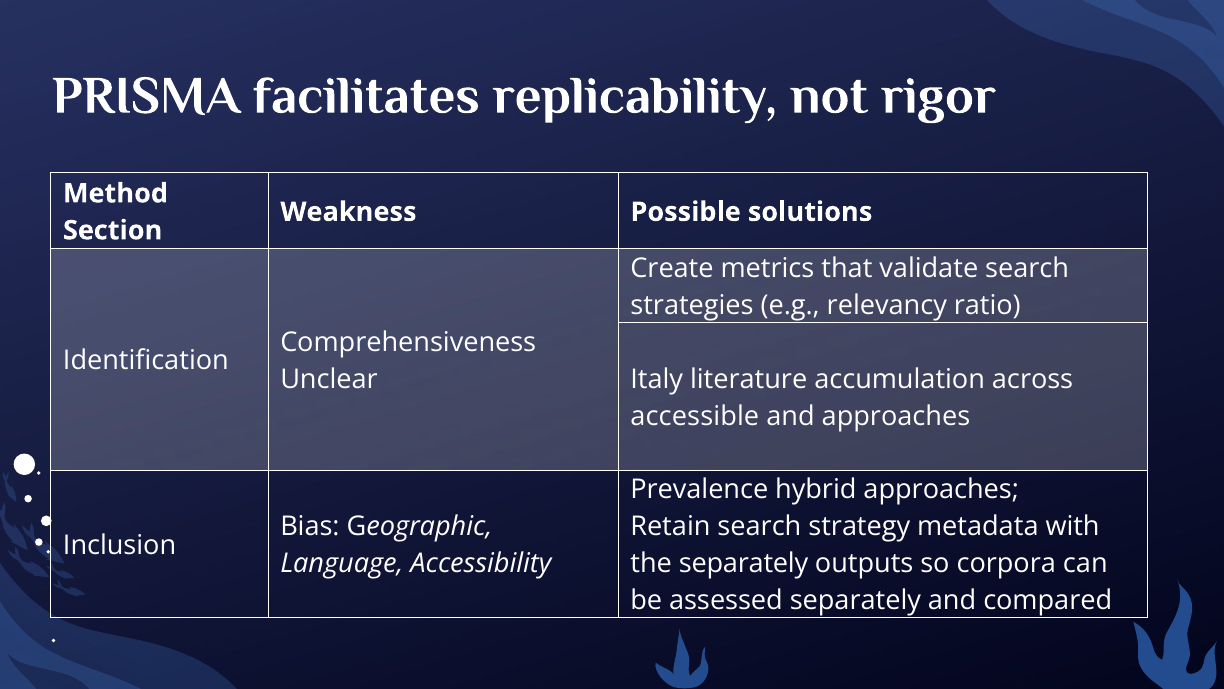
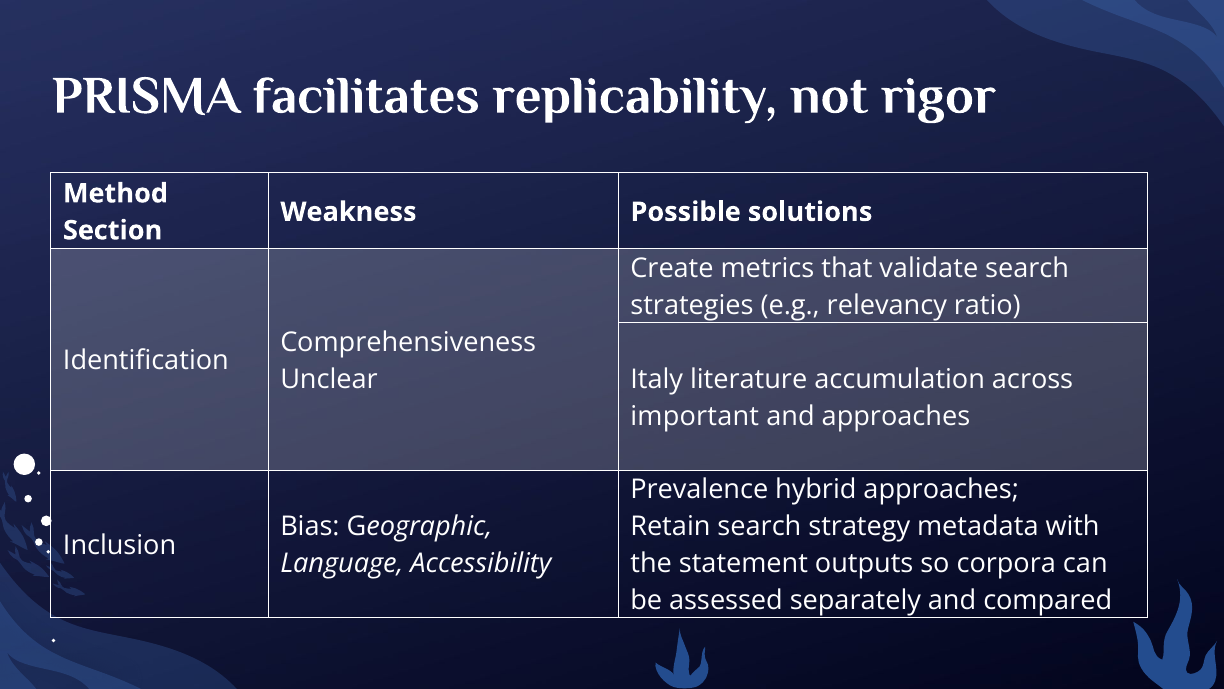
accessible: accessible -> important (695, 416)
the separately: separately -> statement (743, 563)
